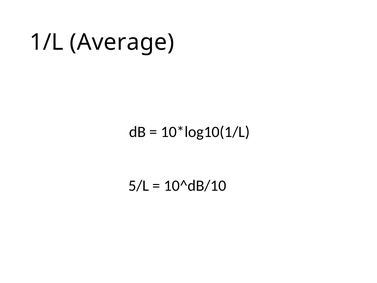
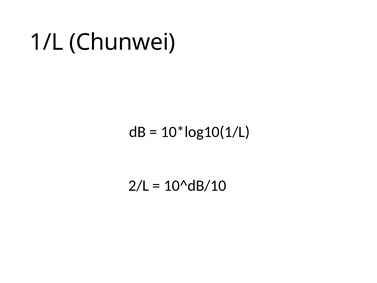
Average: Average -> Chunwei (122, 42)
5/L: 5/L -> 2/L (139, 186)
